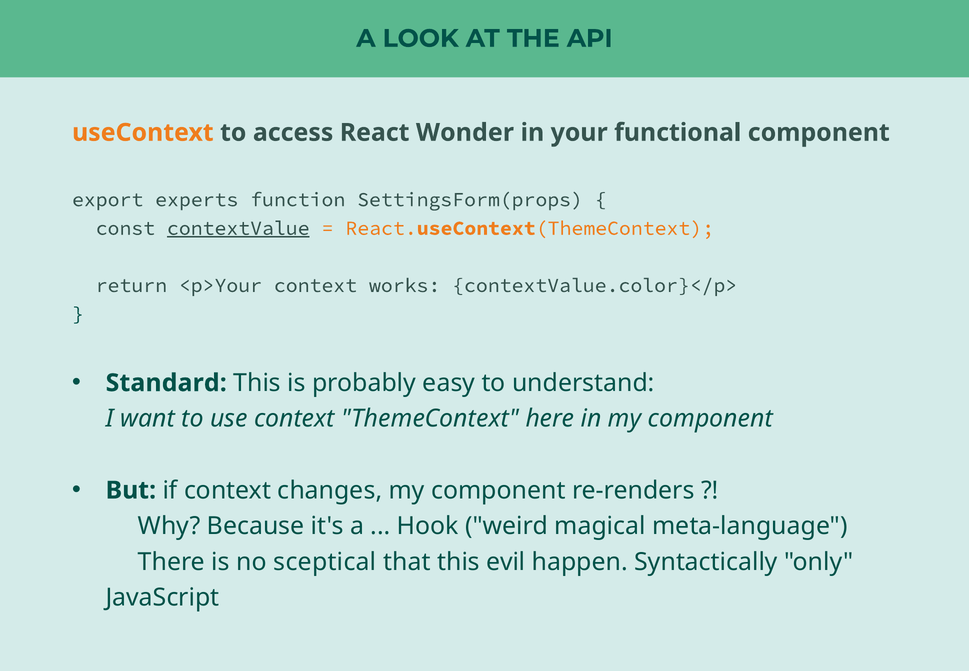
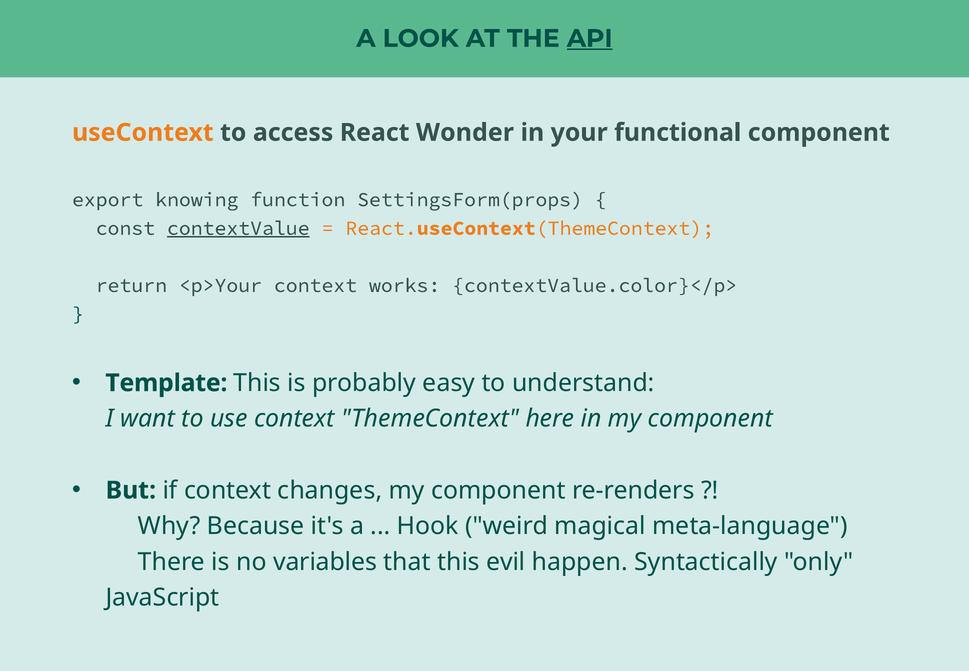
API underline: none -> present (590, 38)
experts: experts -> knowing (197, 200)
Standard: Standard -> Template (166, 383)
sceptical: sceptical -> variables (325, 562)
